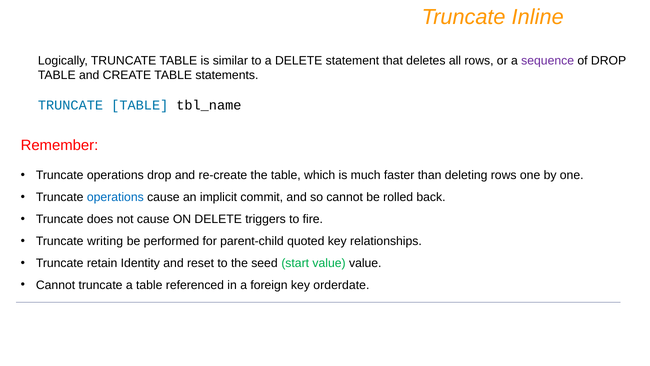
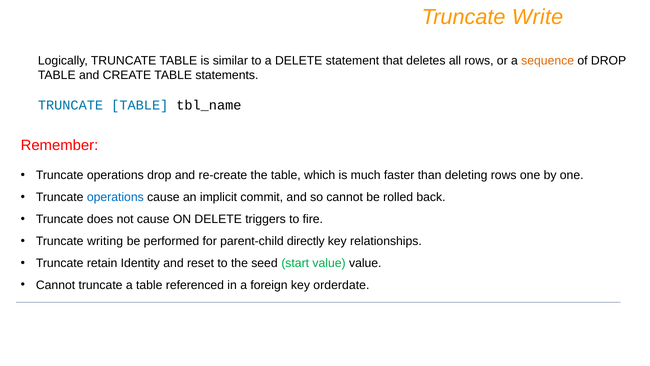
Inline: Inline -> Write (538, 17)
sequence colour: purple -> orange (548, 61)
quoted: quoted -> directly (306, 241)
